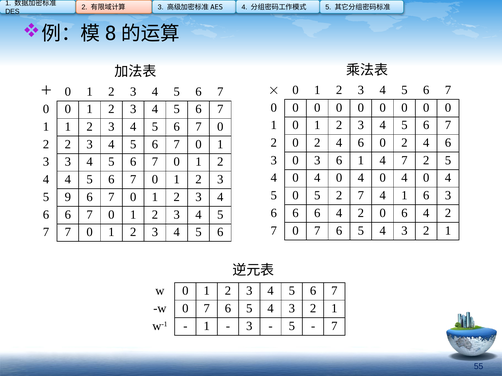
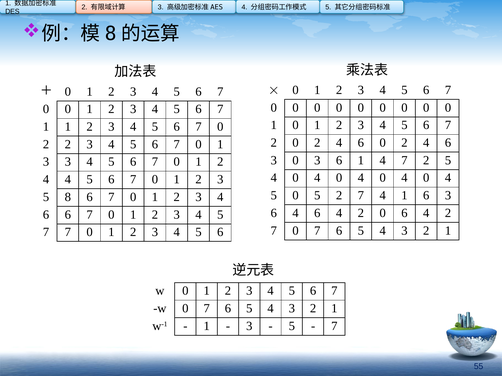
9: 9 -> 8 (68, 197)
6: 6 -> 4 (296, 213)
